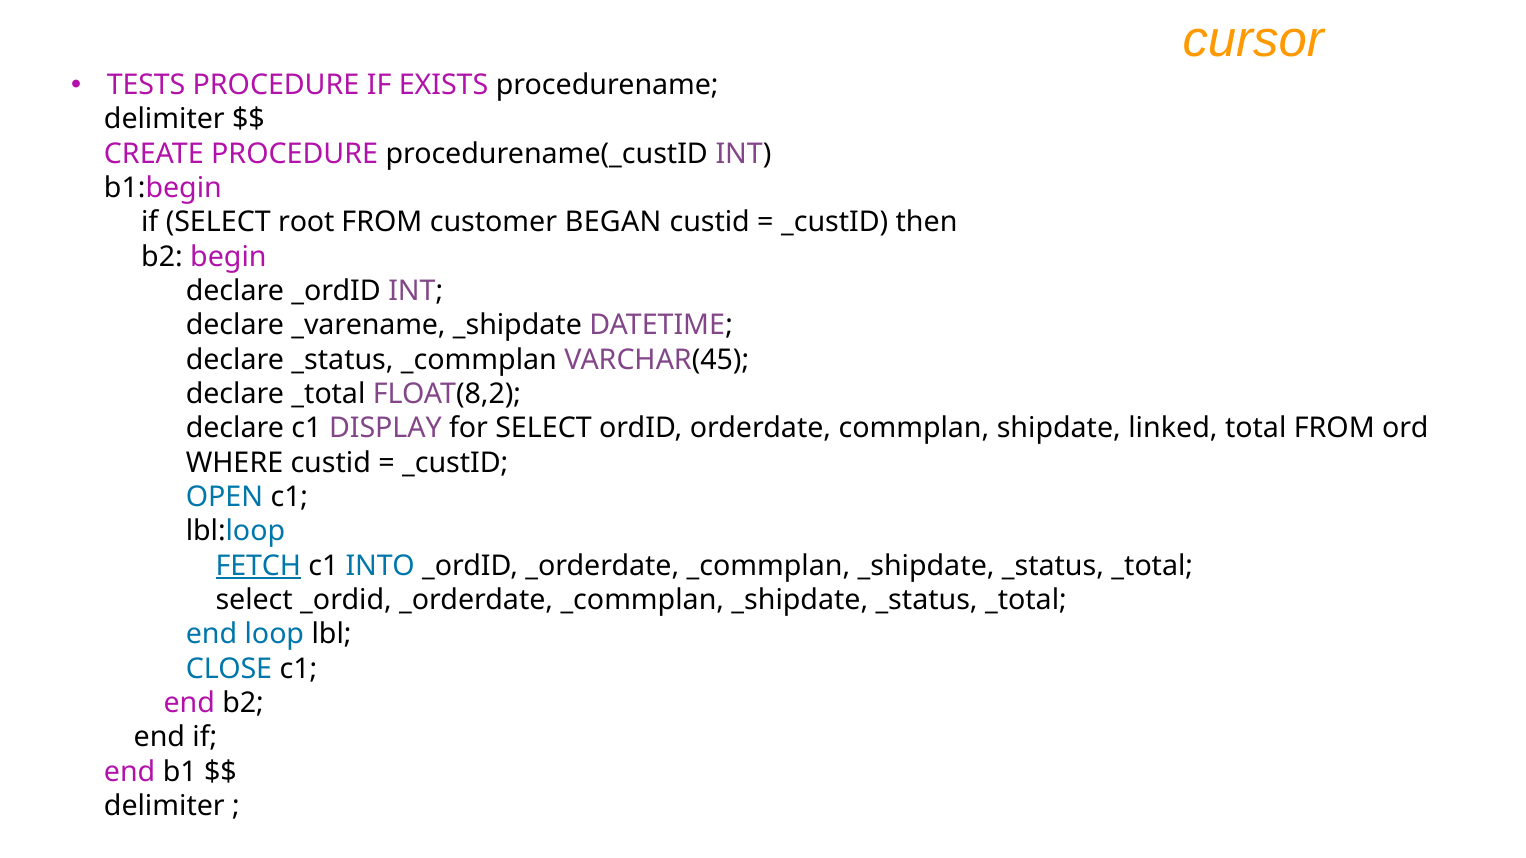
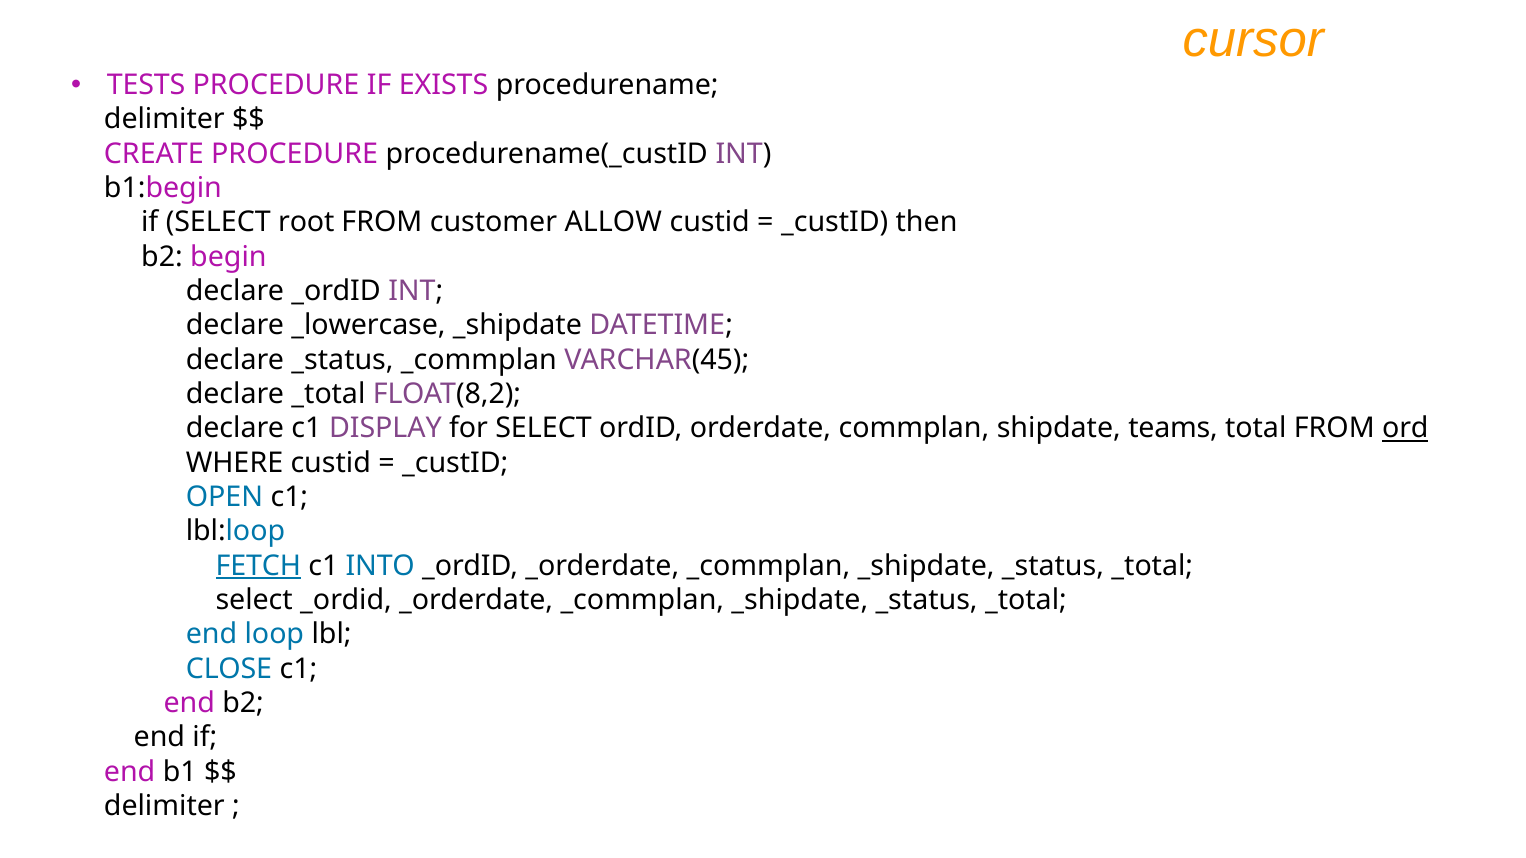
BEGAN: BEGAN -> ALLOW (613, 223)
_varename: _varename -> _lowercase (368, 326)
linked: linked -> teams (1173, 429)
ord underline: none -> present (1405, 429)
